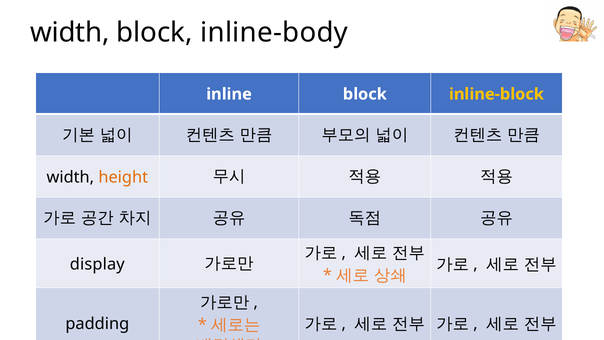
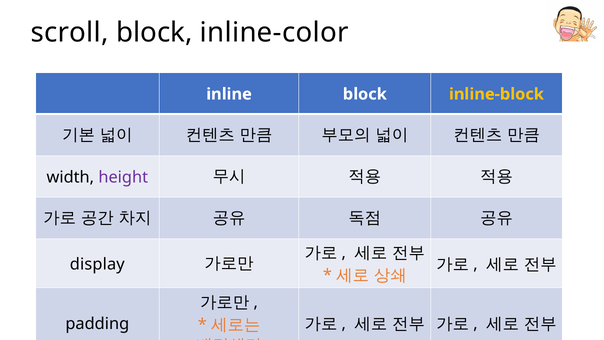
width: width -> scroll (70, 33)
inline-body: inline-body -> inline-color (274, 33)
height colour: orange -> purple (123, 177)
